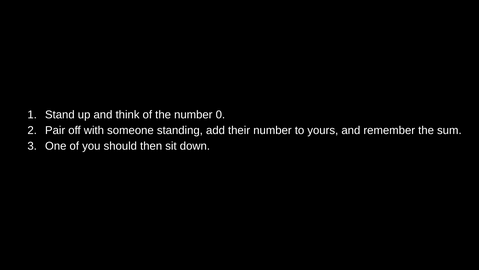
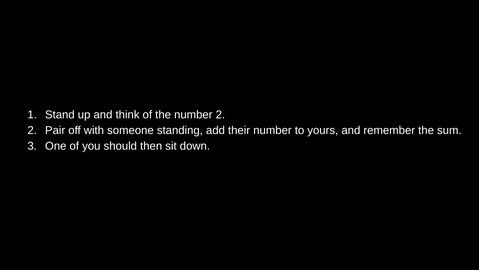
number 0: 0 -> 2 (220, 115)
